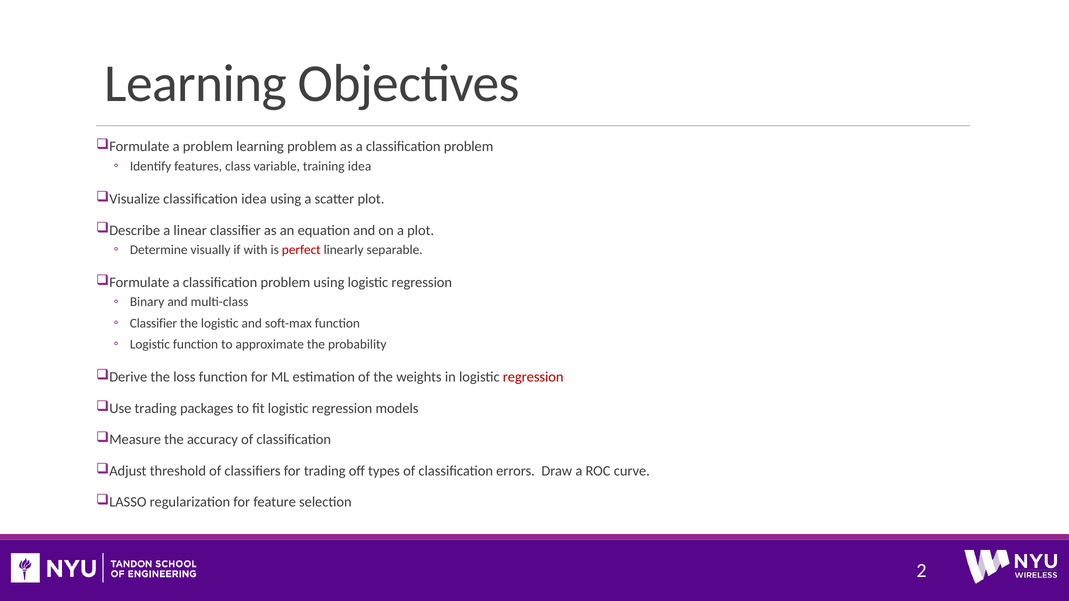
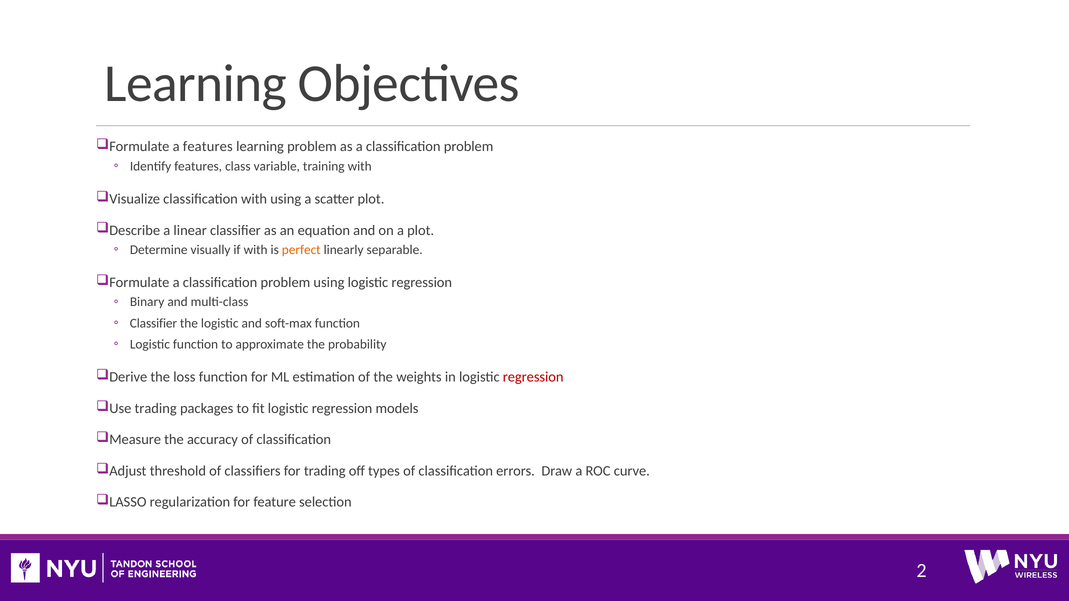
a problem: problem -> features (208, 147)
training idea: idea -> with (360, 166)
classification idea: idea -> with (254, 199)
perfect colour: red -> orange (301, 250)
